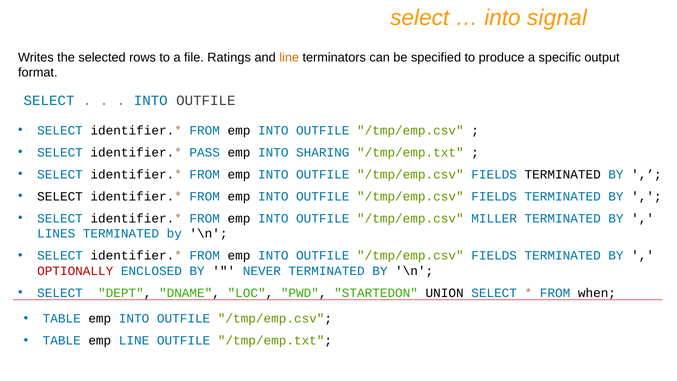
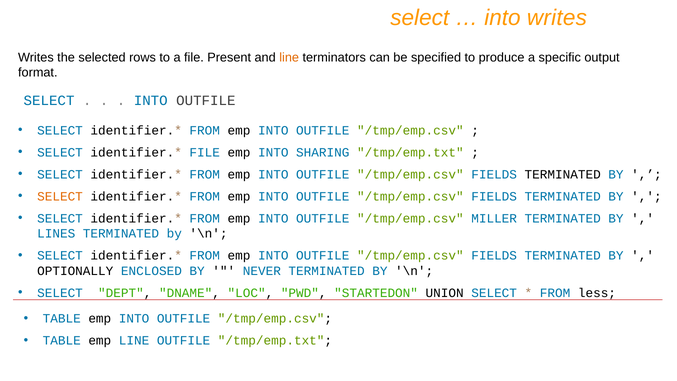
into signal: signal -> writes (557, 18)
Ratings: Ratings -> Present (229, 58)
PASS: PASS -> FILE (205, 152)
SELECT colour: black -> orange (60, 196)
OPTIONALLY colour: red -> black (75, 271)
when: when -> less (597, 293)
